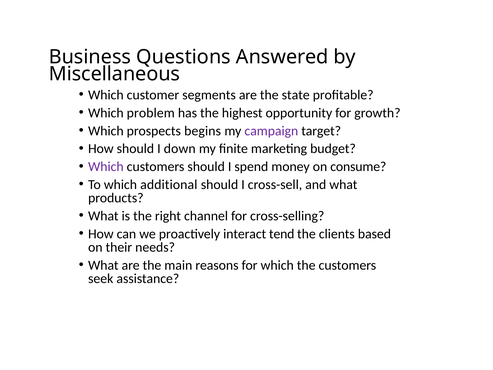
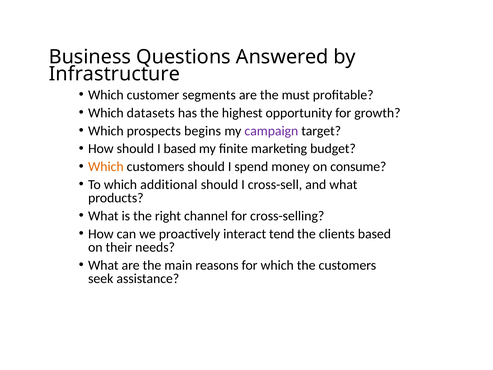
Miscellaneous: Miscellaneous -> Infrastructure (114, 74)
state: state -> must (296, 95)
problem: problem -> datasets (151, 113)
I down: down -> based (180, 149)
Which colour: purple -> orange (106, 167)
